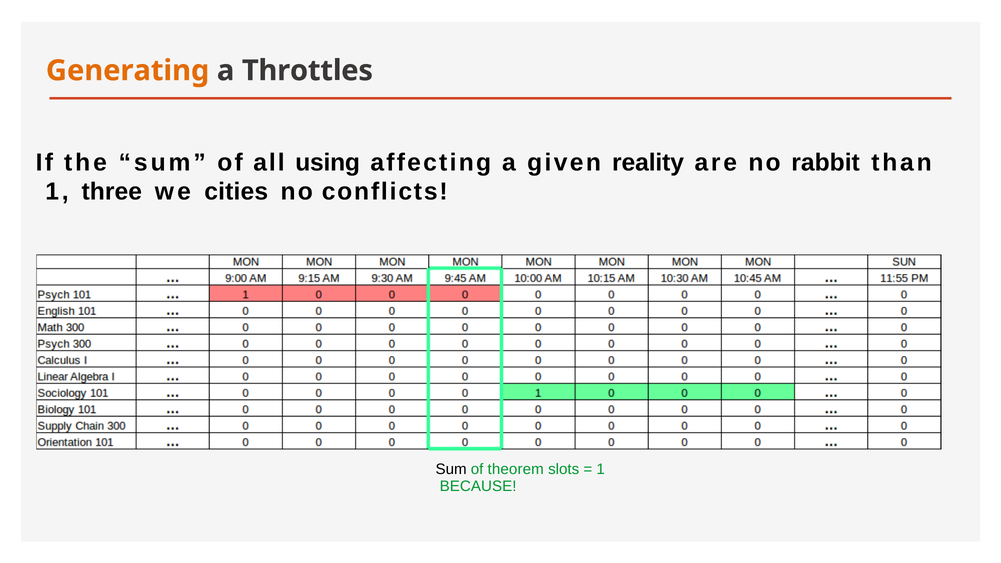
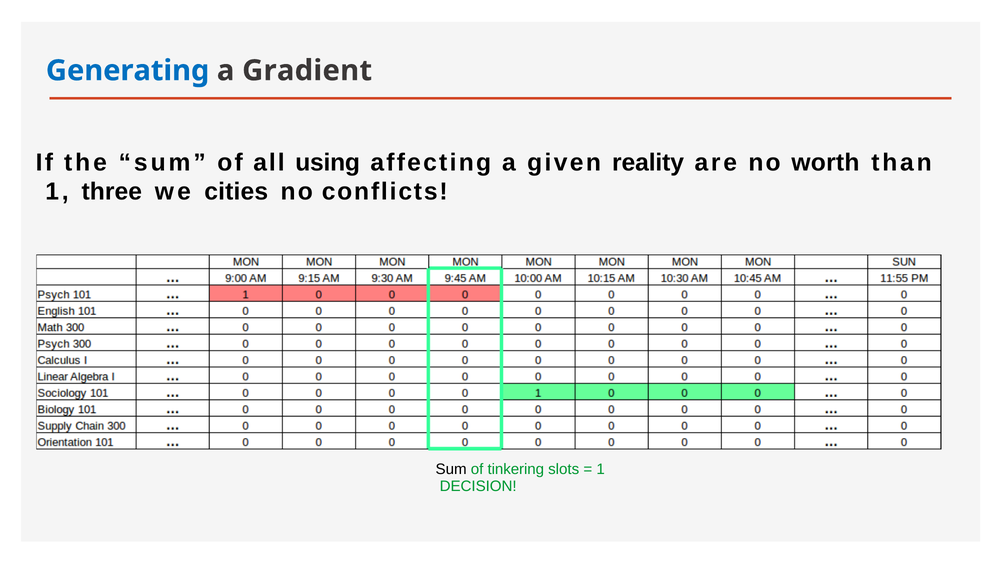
Generating colour: orange -> blue (128, 71)
Throttles: Throttles -> Gradient (307, 71)
rabbit: rabbit -> worth (825, 163)
theorem: theorem -> tinkering (516, 469)
BECAUSE: BECAUSE -> DECISION (478, 486)
